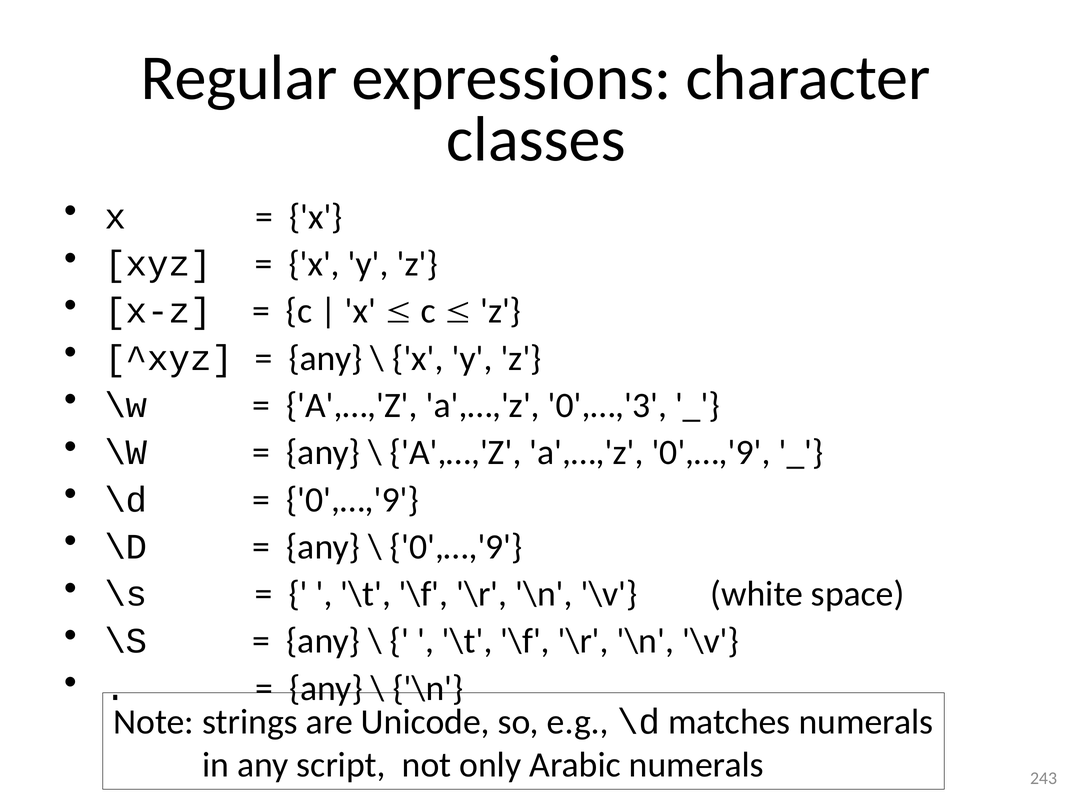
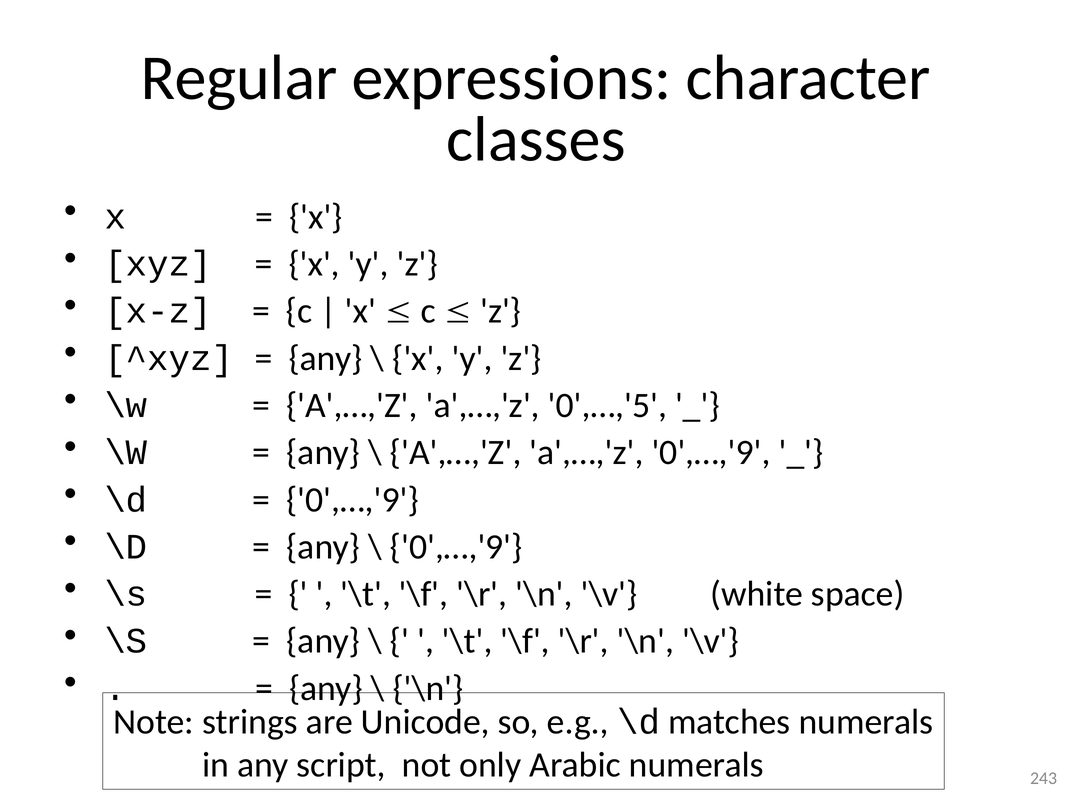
0',…,'3: 0',…,'3 -> 0',…,'5 (607, 405)
